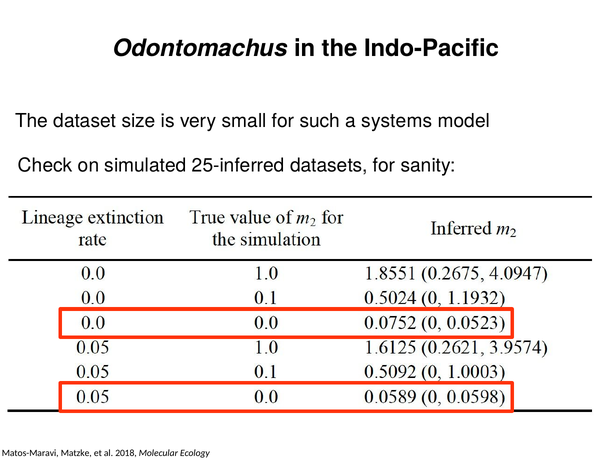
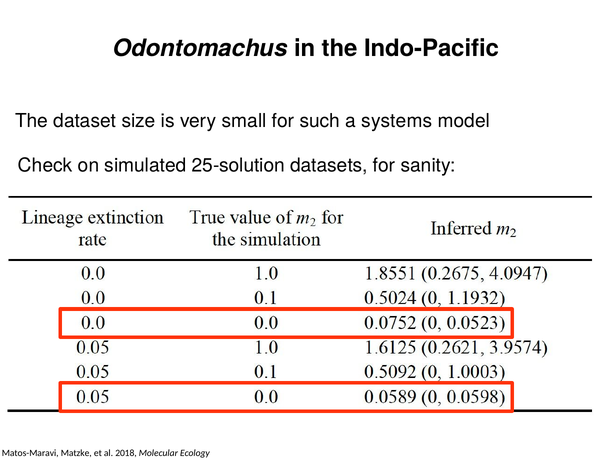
25-inferred: 25-inferred -> 25-solution (238, 166)
